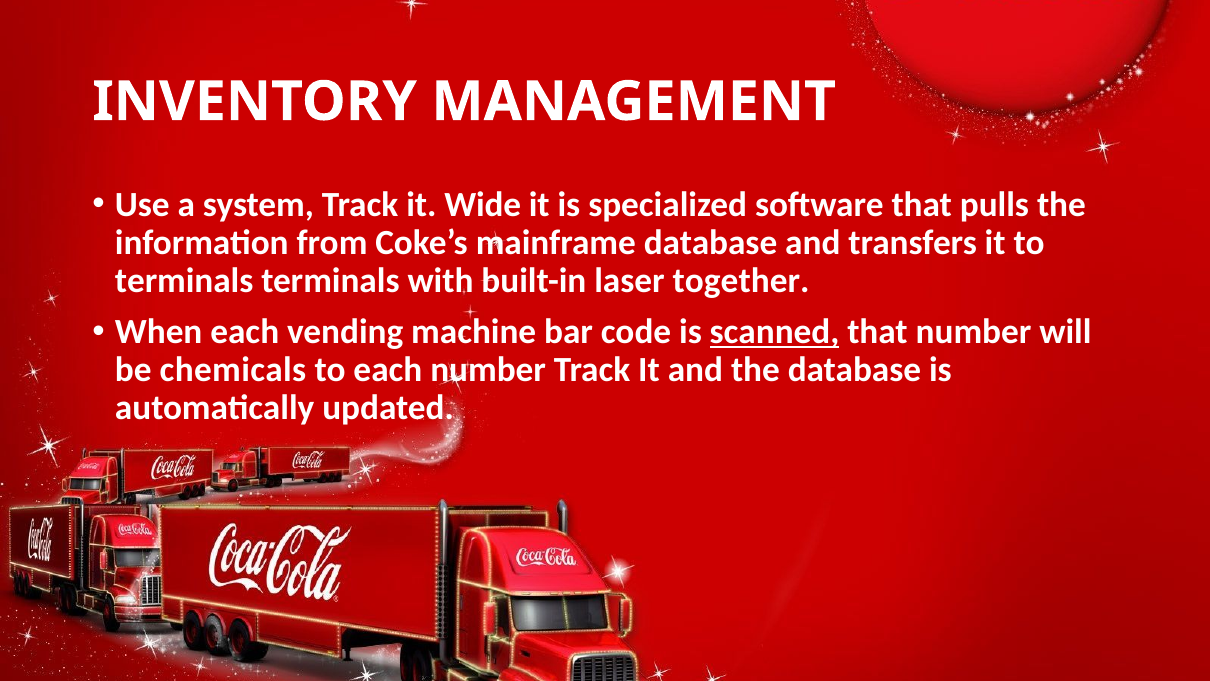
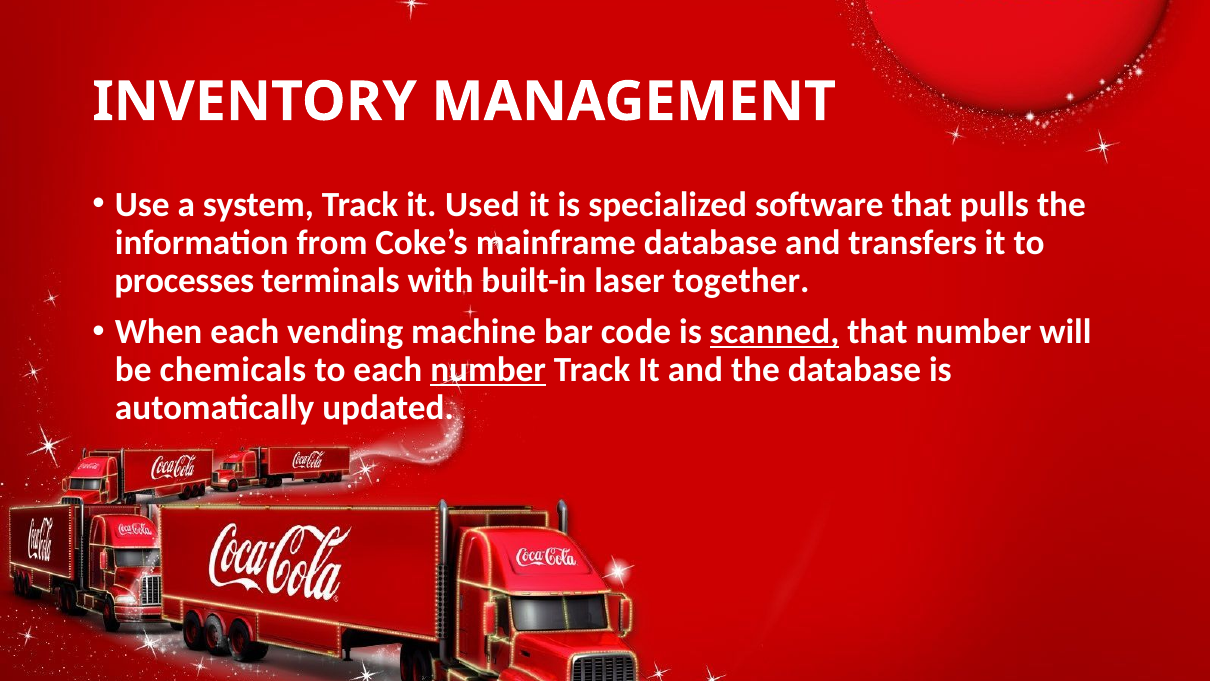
Wide: Wide -> Used (482, 205)
terminals: terminals -> processes (184, 281)
number underline: none -> present (488, 370)
